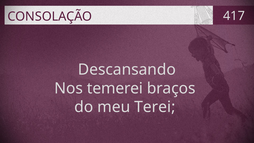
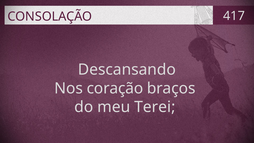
temerei: temerei -> coração (115, 88)
